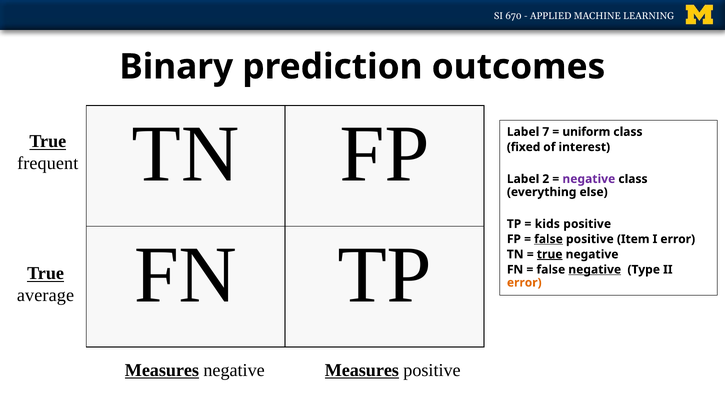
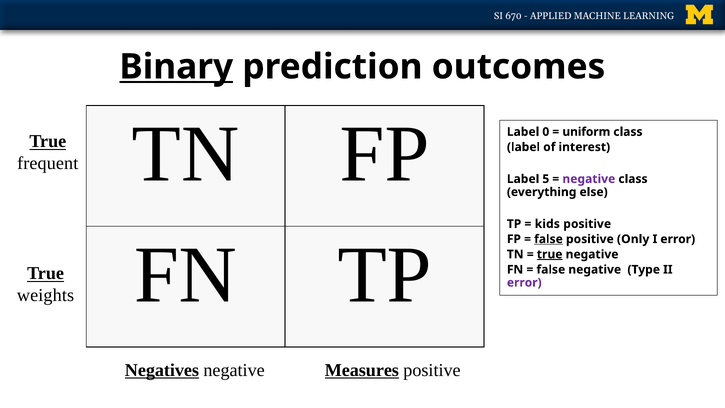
Binary underline: none -> present (176, 67)
7: 7 -> 0 (546, 132)
fixed: fixed -> label (523, 147)
2: 2 -> 5 (546, 179)
Item: Item -> Only (633, 239)
negative underline: present -> none (595, 269)
error colour: orange -> purple (524, 283)
average: average -> weights (46, 295)
Measures: Measures -> Negatives (162, 370)
